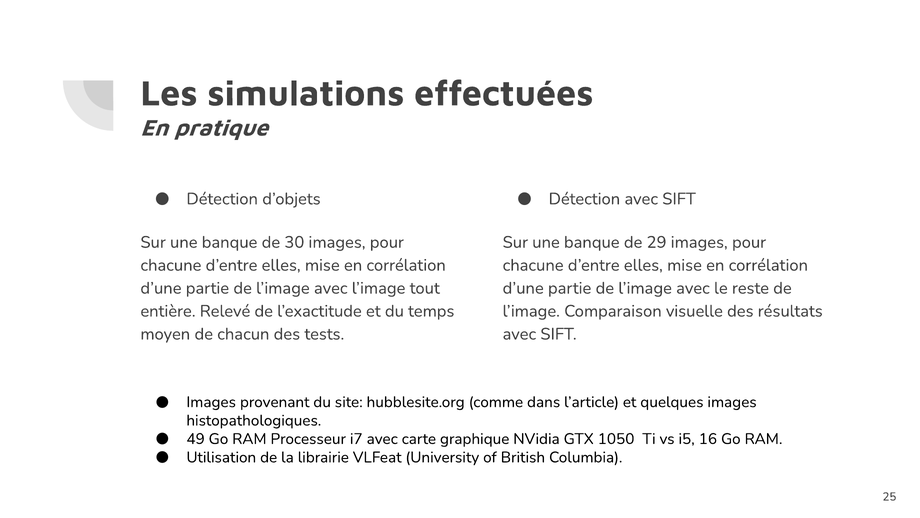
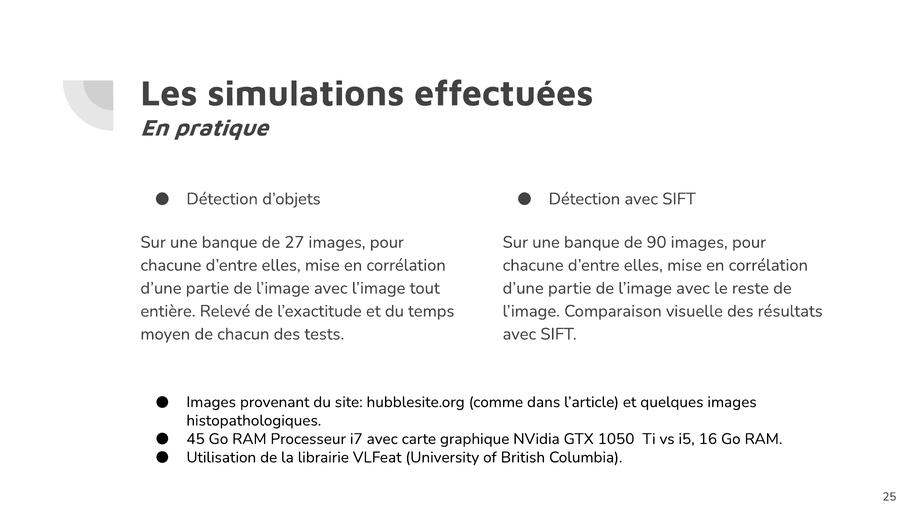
30: 30 -> 27 (294, 242)
29: 29 -> 90 (657, 242)
49: 49 -> 45 (196, 439)
